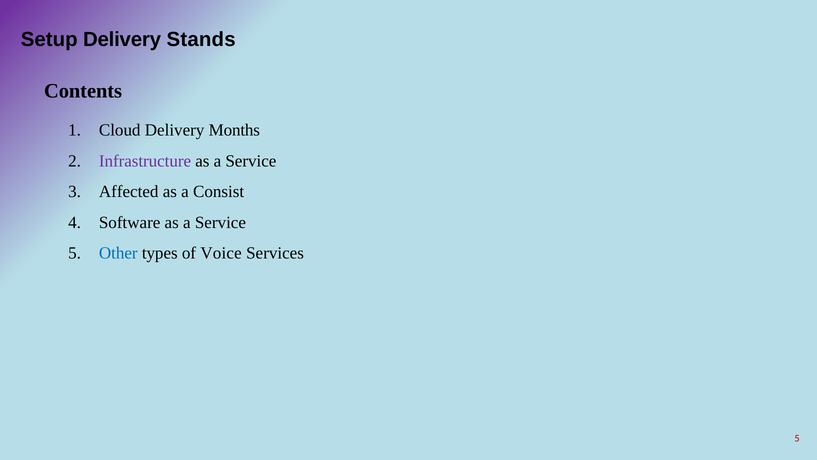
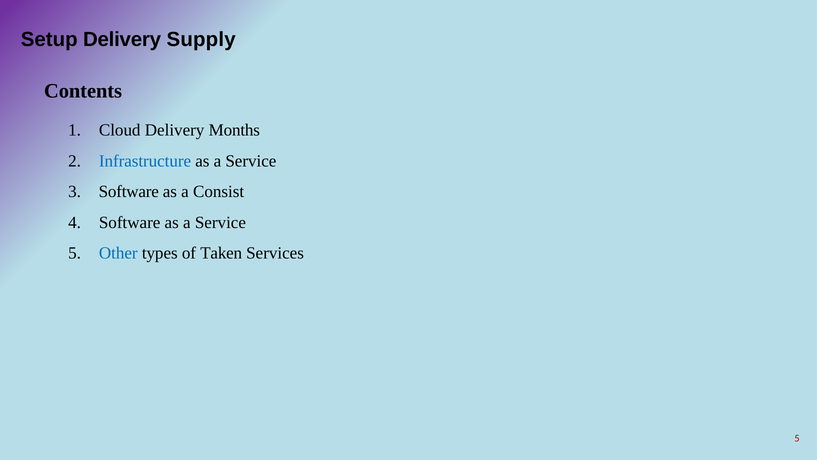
Stands: Stands -> Supply (201, 39)
Infrastructure colour: purple -> blue (145, 161)
Affected: Affected -> Software (129, 192)
Voice: Voice -> Taken (221, 253)
